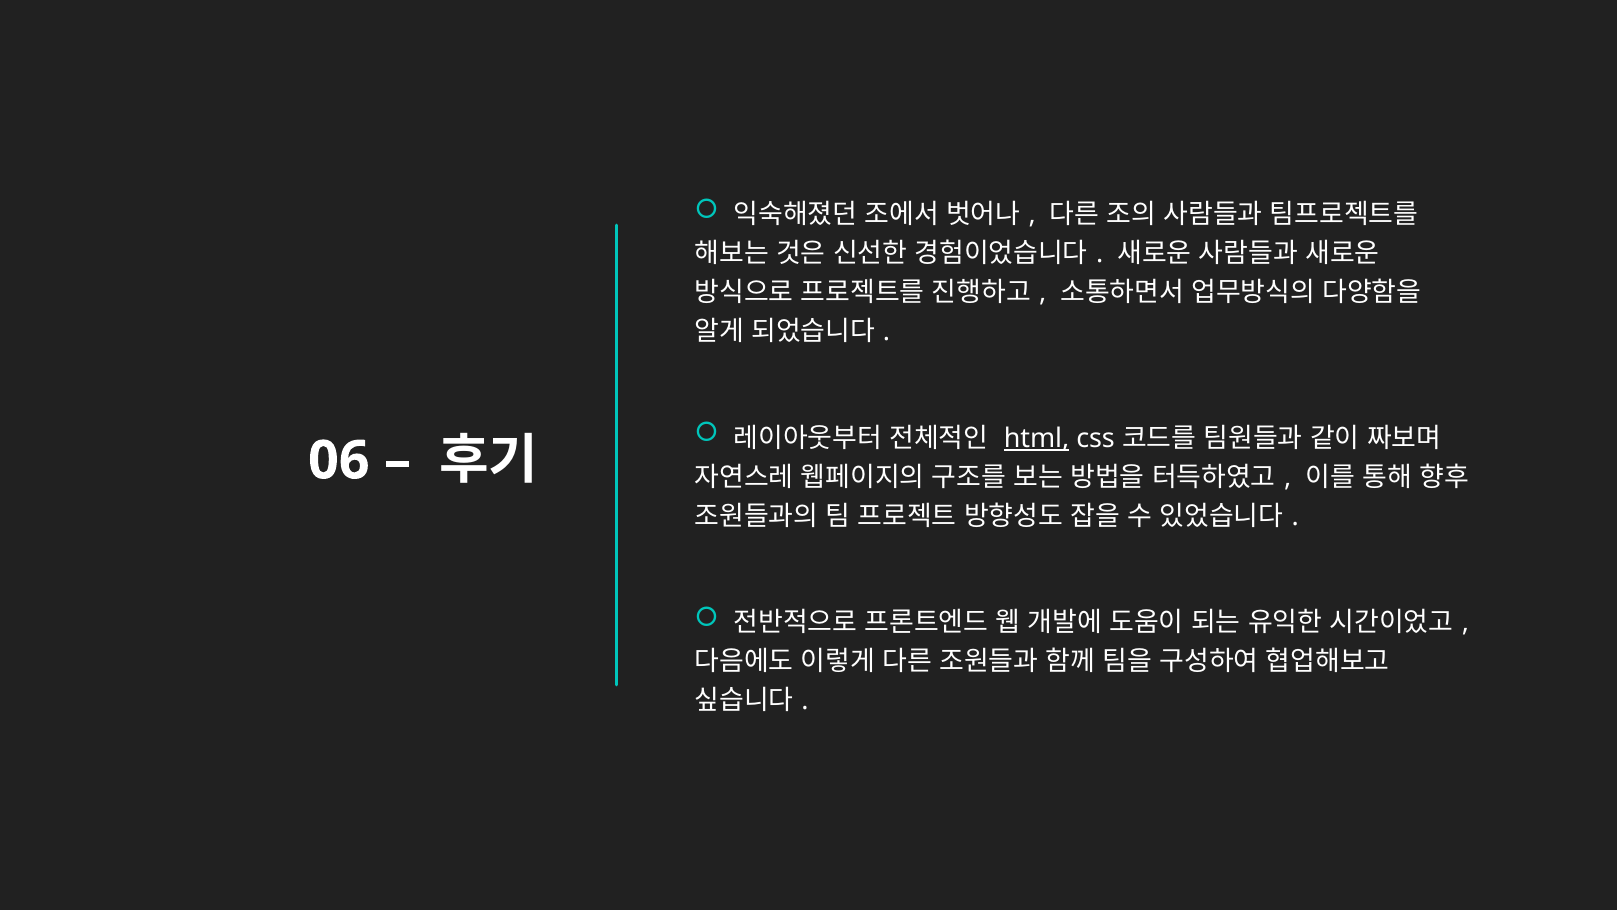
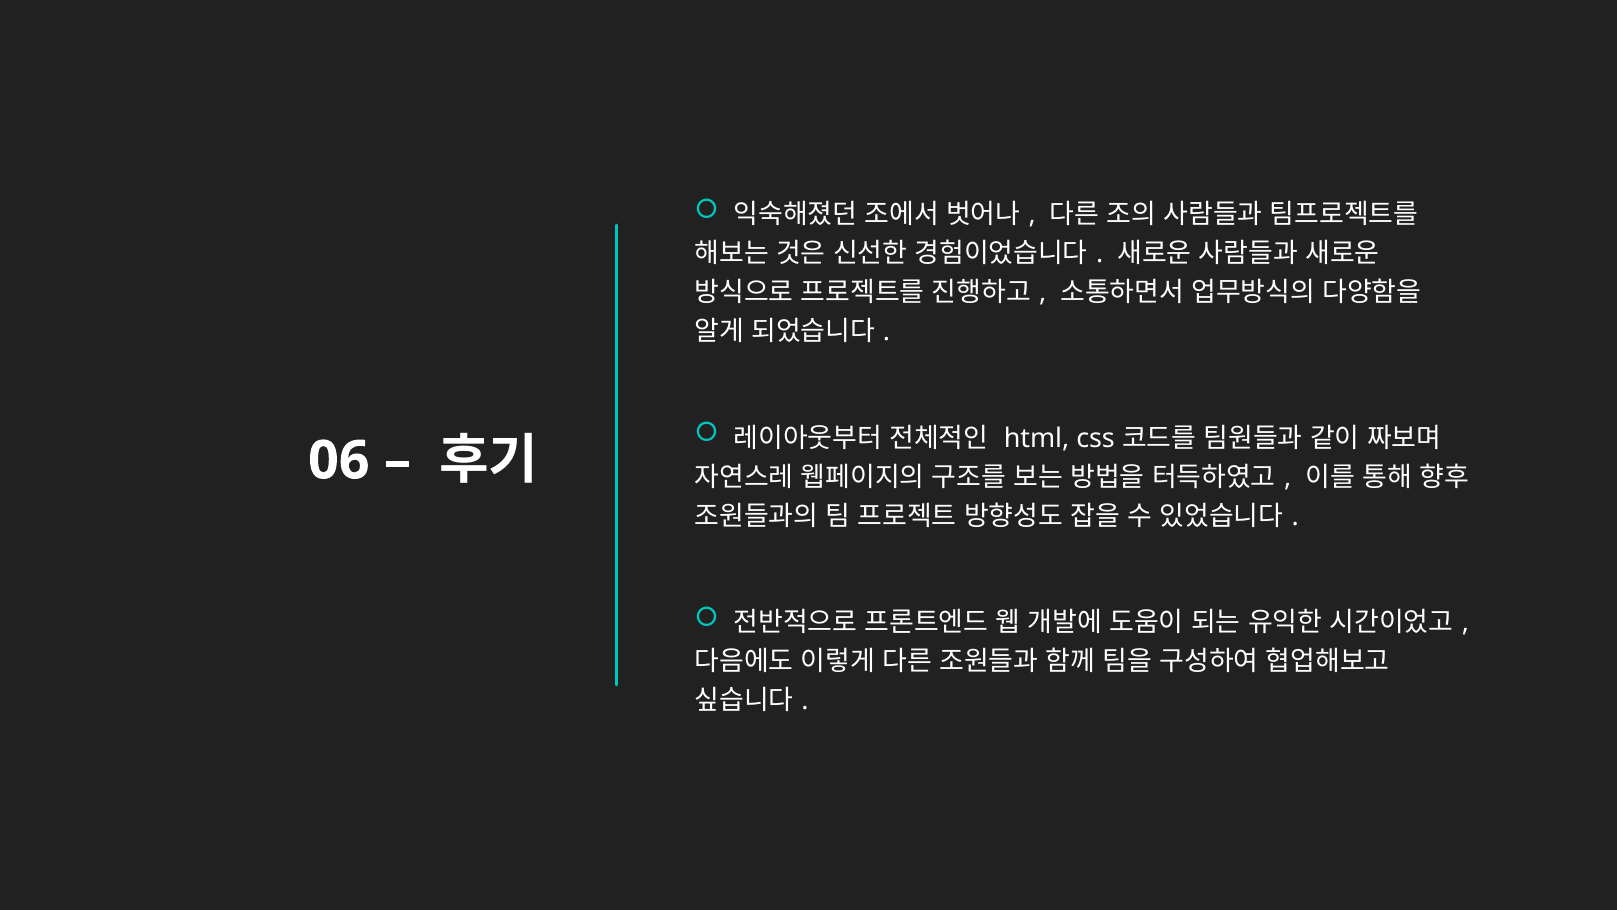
html underline: present -> none (1037, 438)
